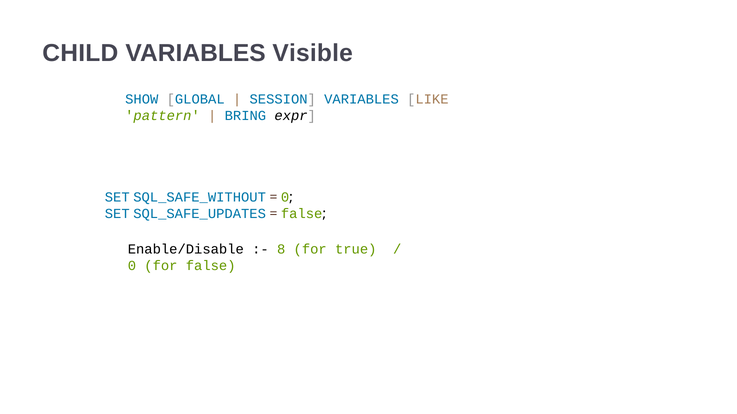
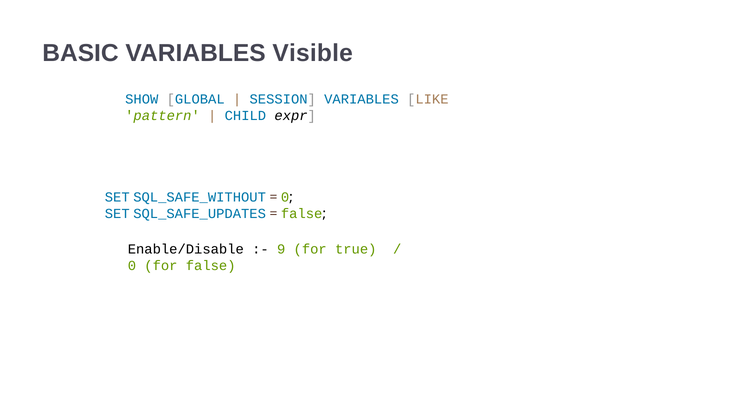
CHILD: CHILD -> BASIC (80, 53)
BRING: BRING -> CHILD (245, 116)
8: 8 -> 9 (281, 249)
